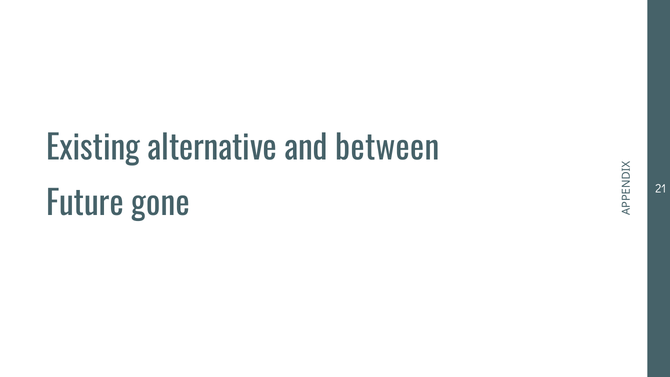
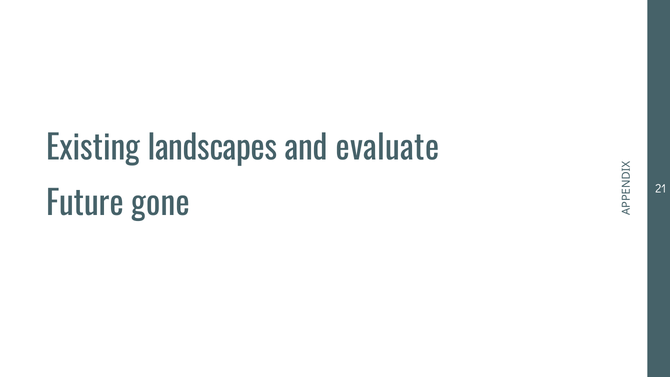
alternative: alternative -> landscapes (213, 149)
between: between -> evaluate (387, 149)
